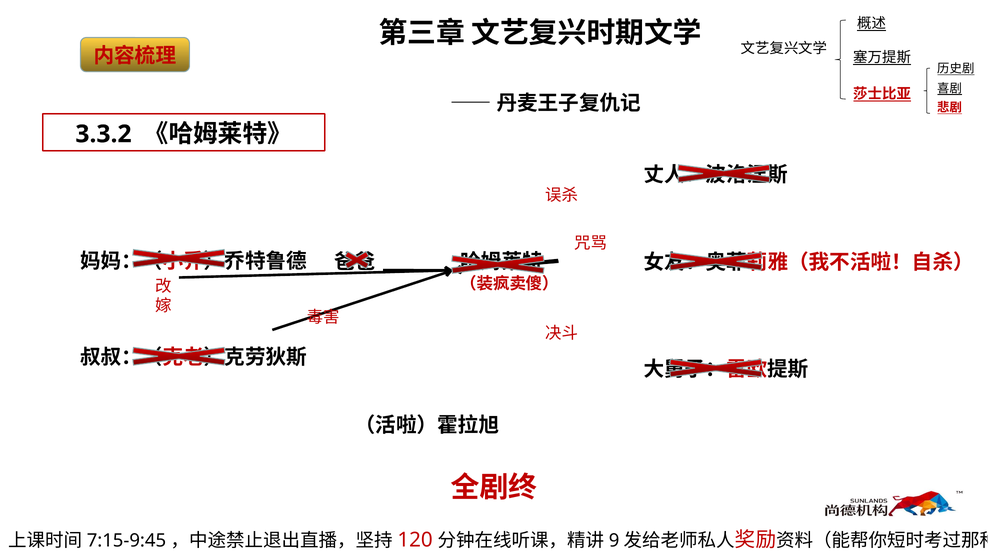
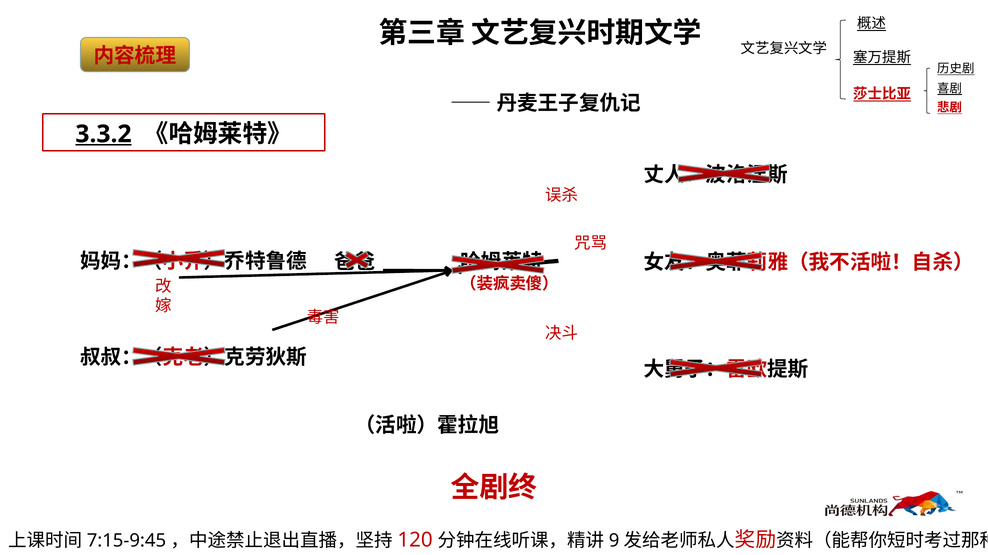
3.3.2 underline: none -> present (103, 134)
